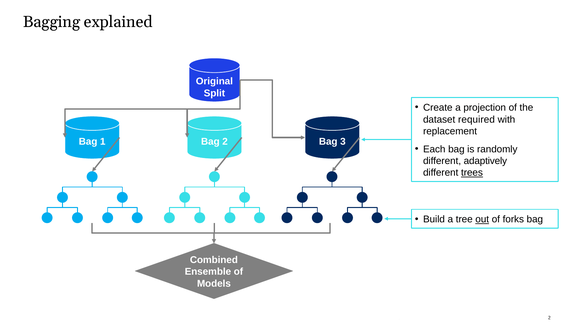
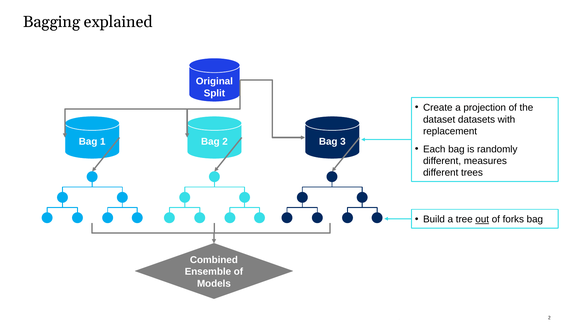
required: required -> datasets (477, 120)
adaptively: adaptively -> measures (485, 161)
trees underline: present -> none (472, 173)
